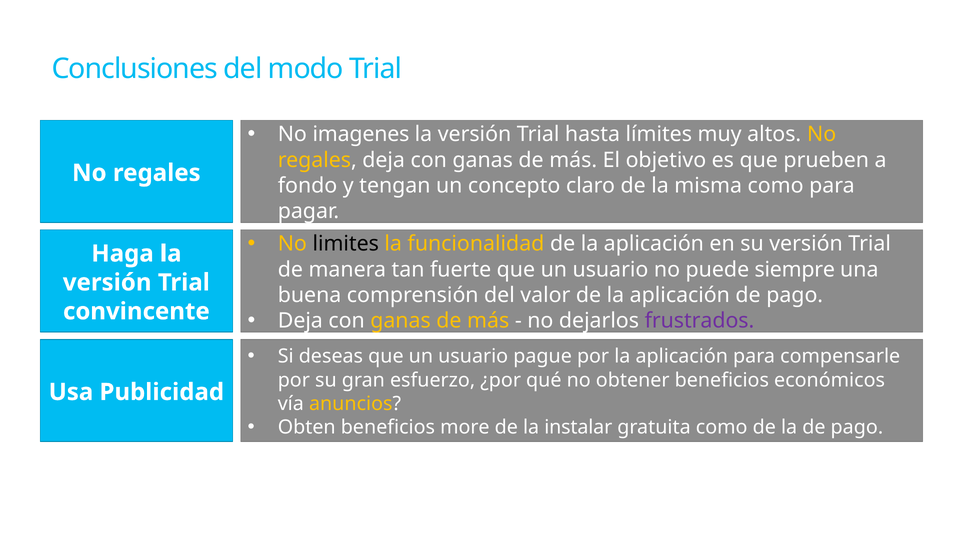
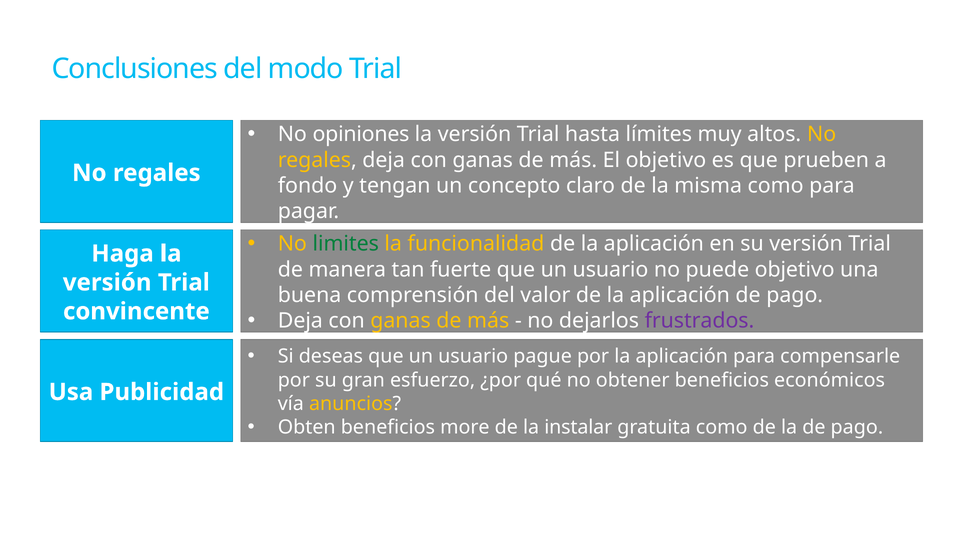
imagenes: imagenes -> opiniones (361, 135)
limites colour: black -> green (346, 244)
puede siempre: siempre -> objetivo (795, 270)
